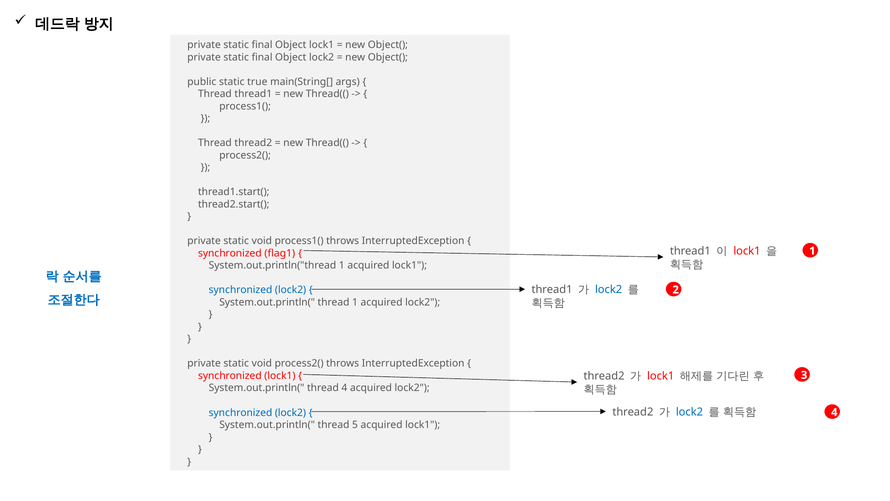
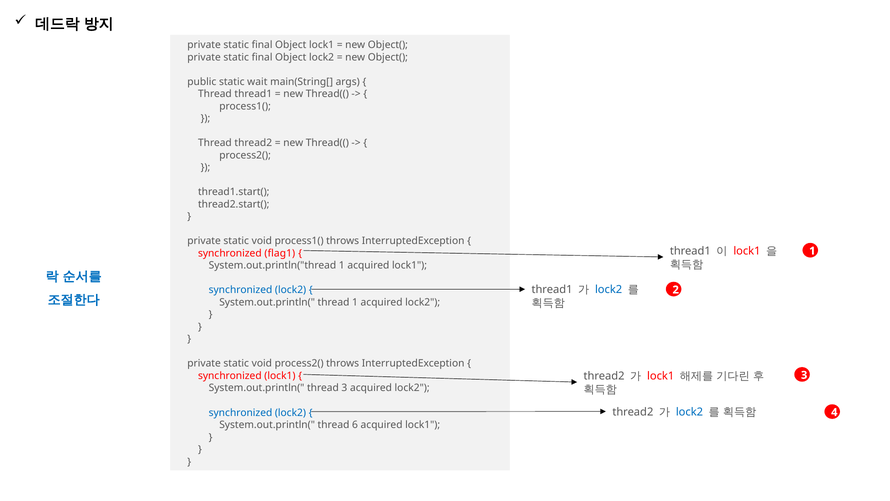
true: true -> wait (257, 82)
thread 4: 4 -> 3 (344, 388)
5: 5 -> 6 (355, 425)
